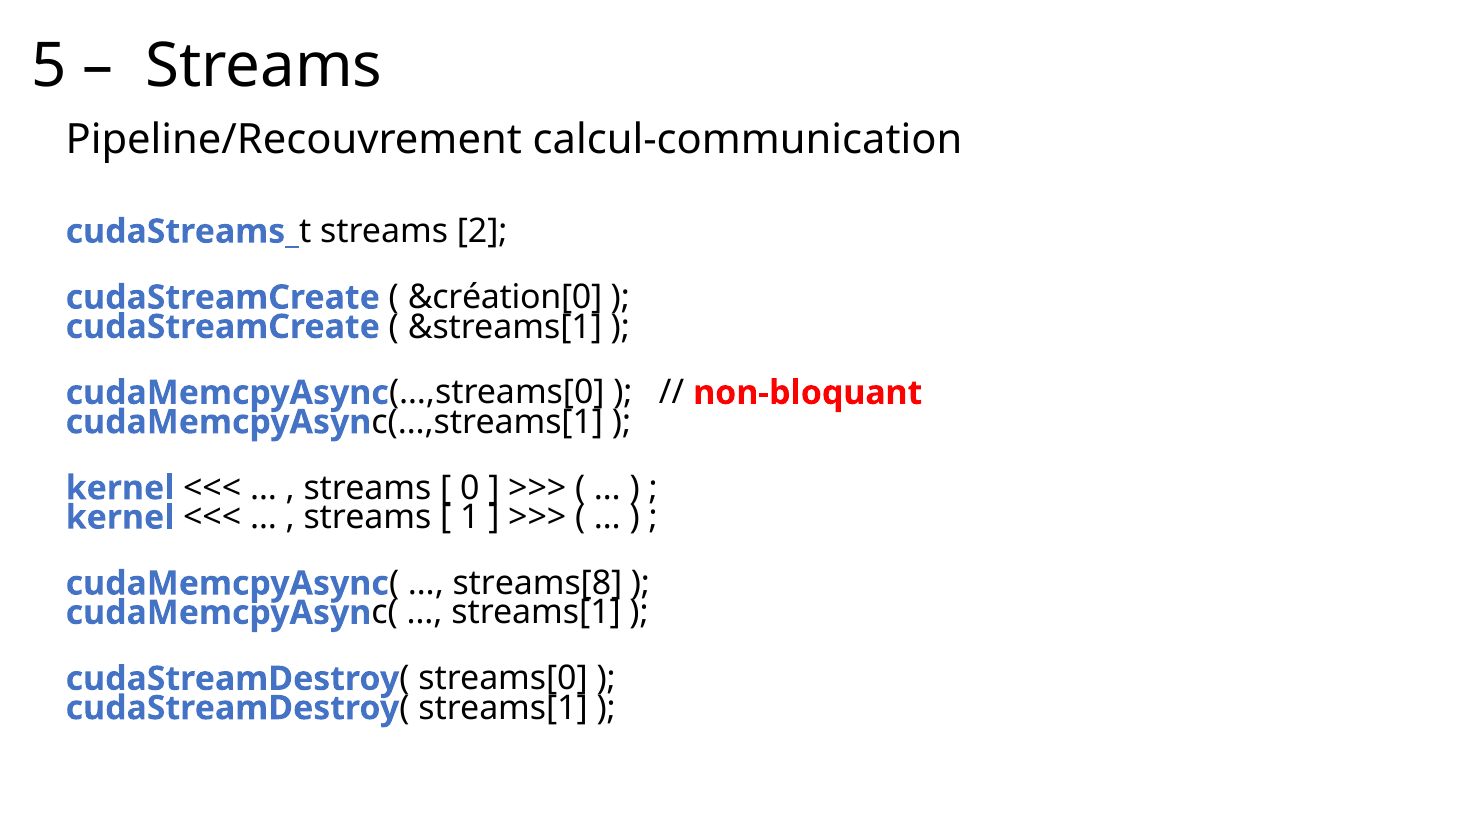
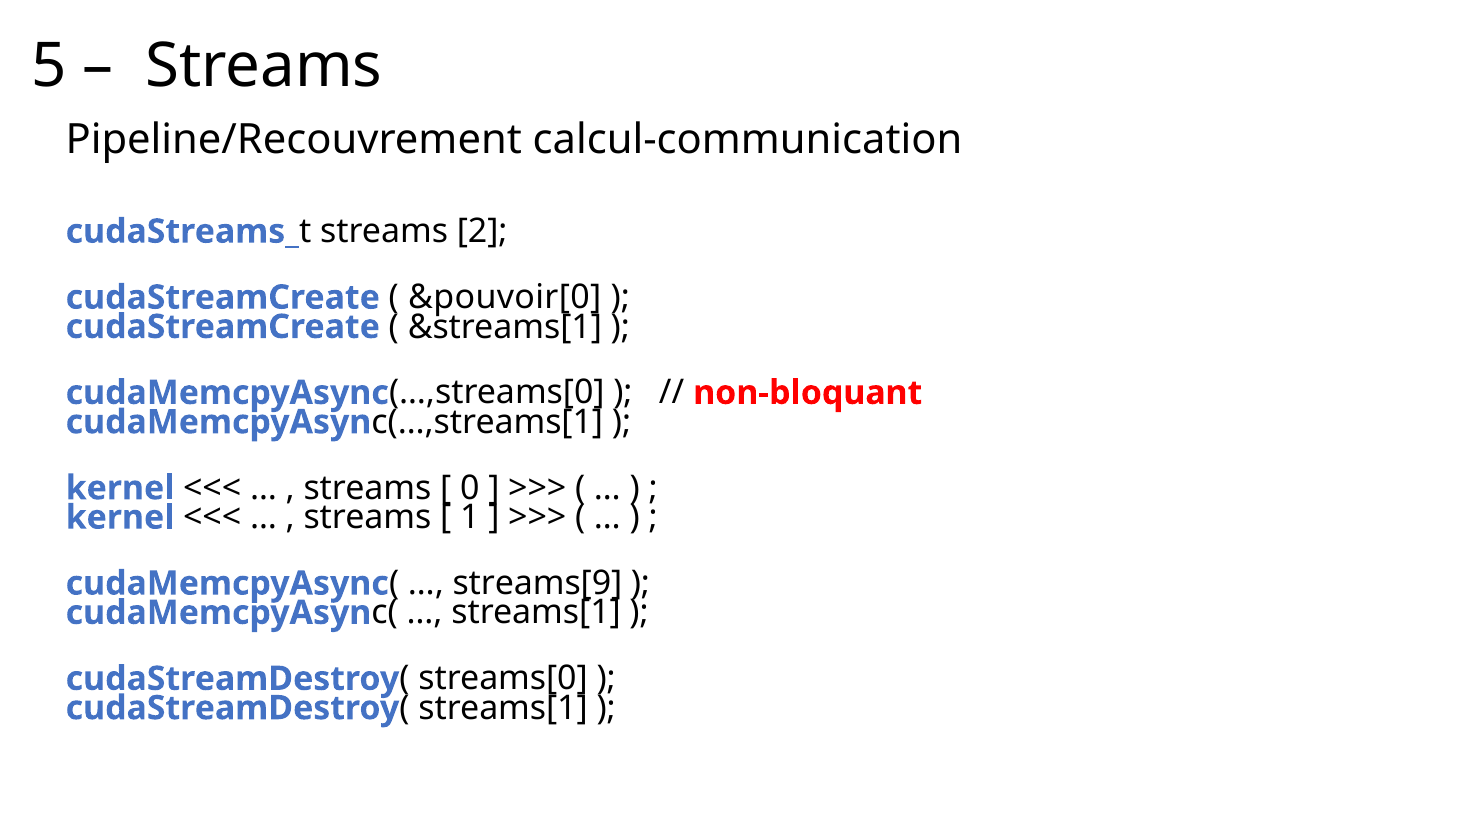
&création[0: &création[0 -> &pouvoir[0 (505, 297)
streams[8: streams[8 -> streams[9 (537, 583)
